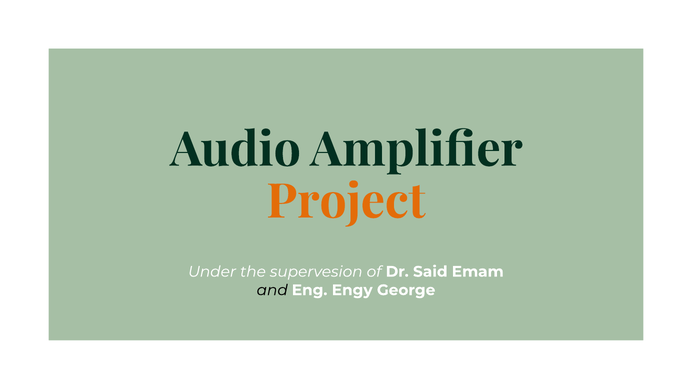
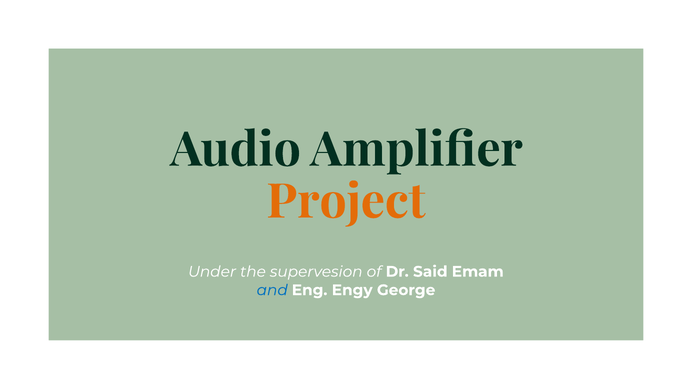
and colour: black -> blue (272, 290)
